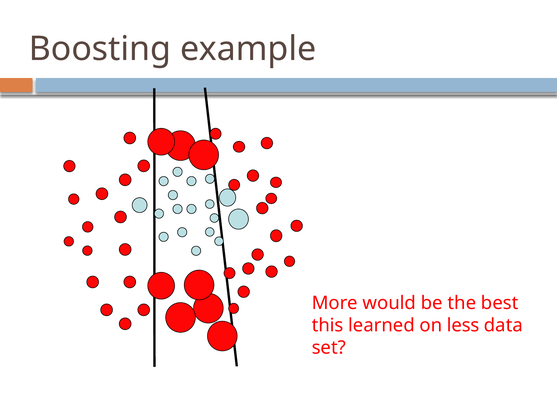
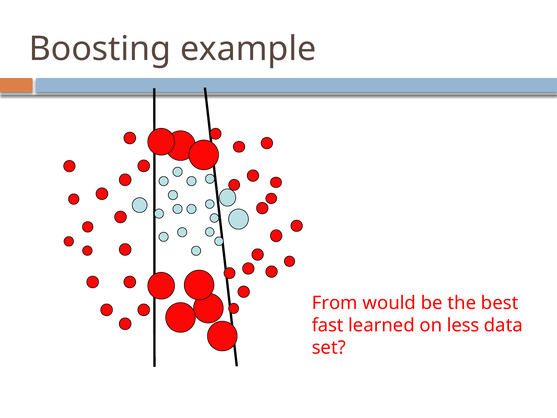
More: More -> From (335, 303)
this: this -> fast (328, 325)
